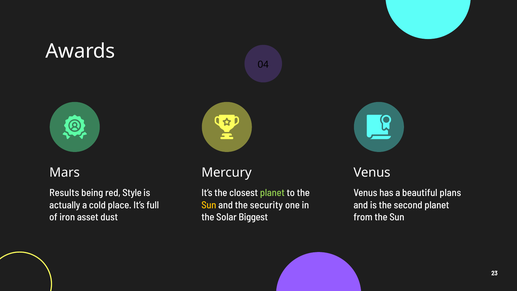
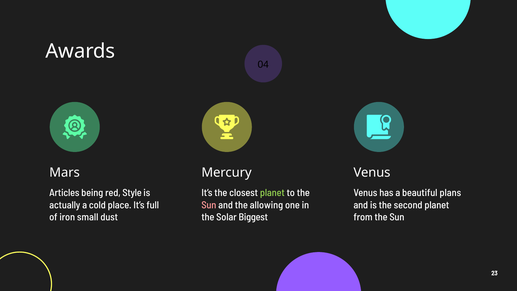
Results: Results -> Articles (64, 193)
Sun colour: yellow -> pink (209, 205)
security: security -> allowing (266, 205)
asset: asset -> small (88, 217)
